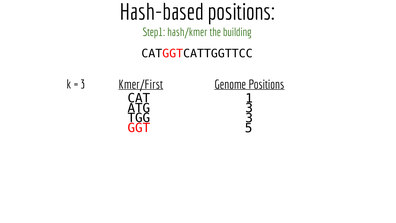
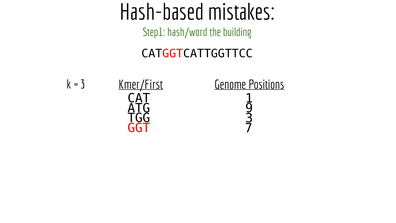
Hash-based positions: positions -> mistakes (241, 12)
hash/kmer: hash/kmer -> hash/word (187, 32)
ATG 3: 3 -> 9 (249, 108)
5: 5 -> 7 (249, 128)
